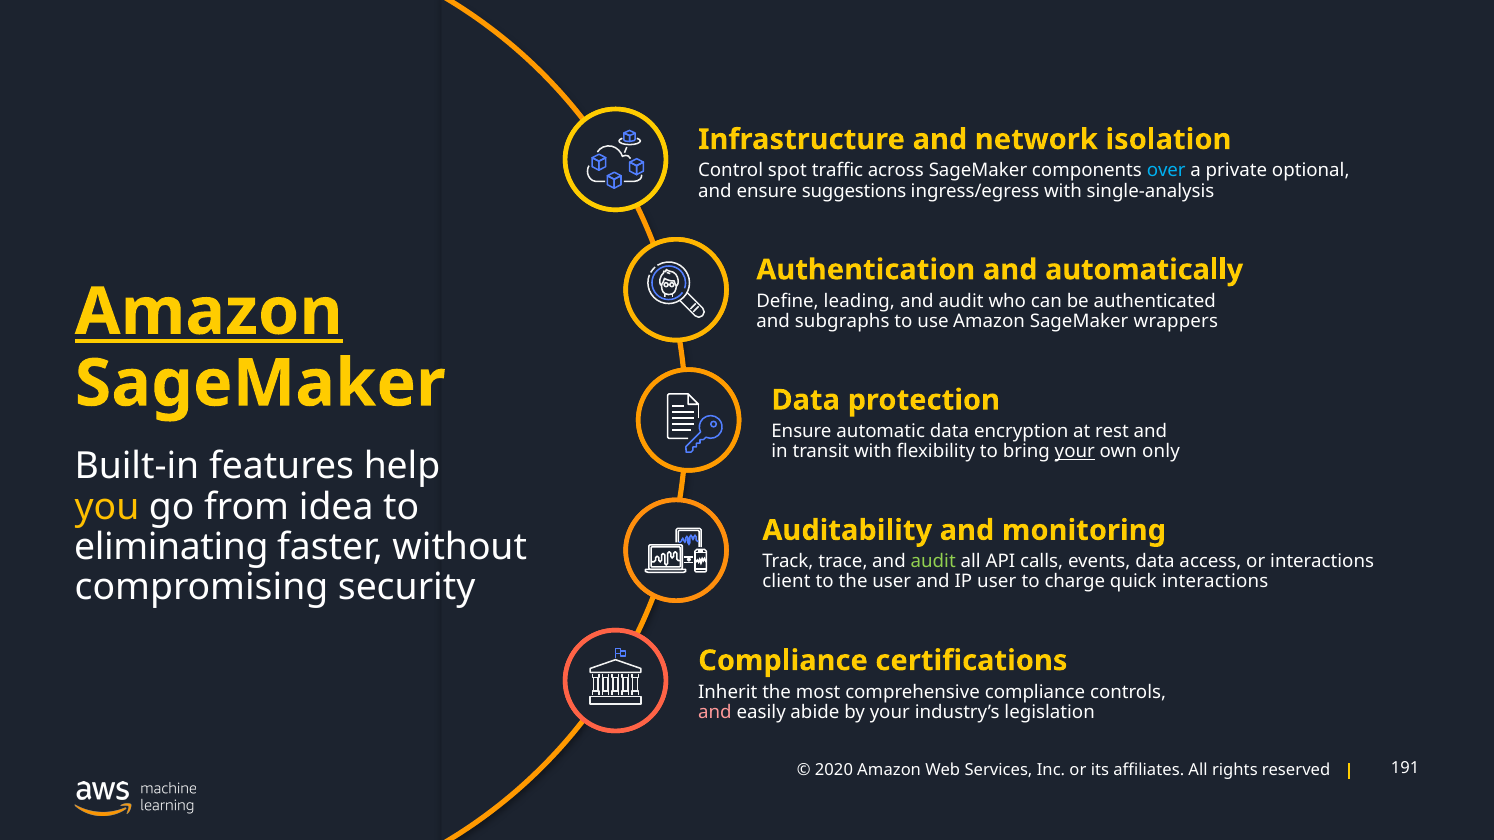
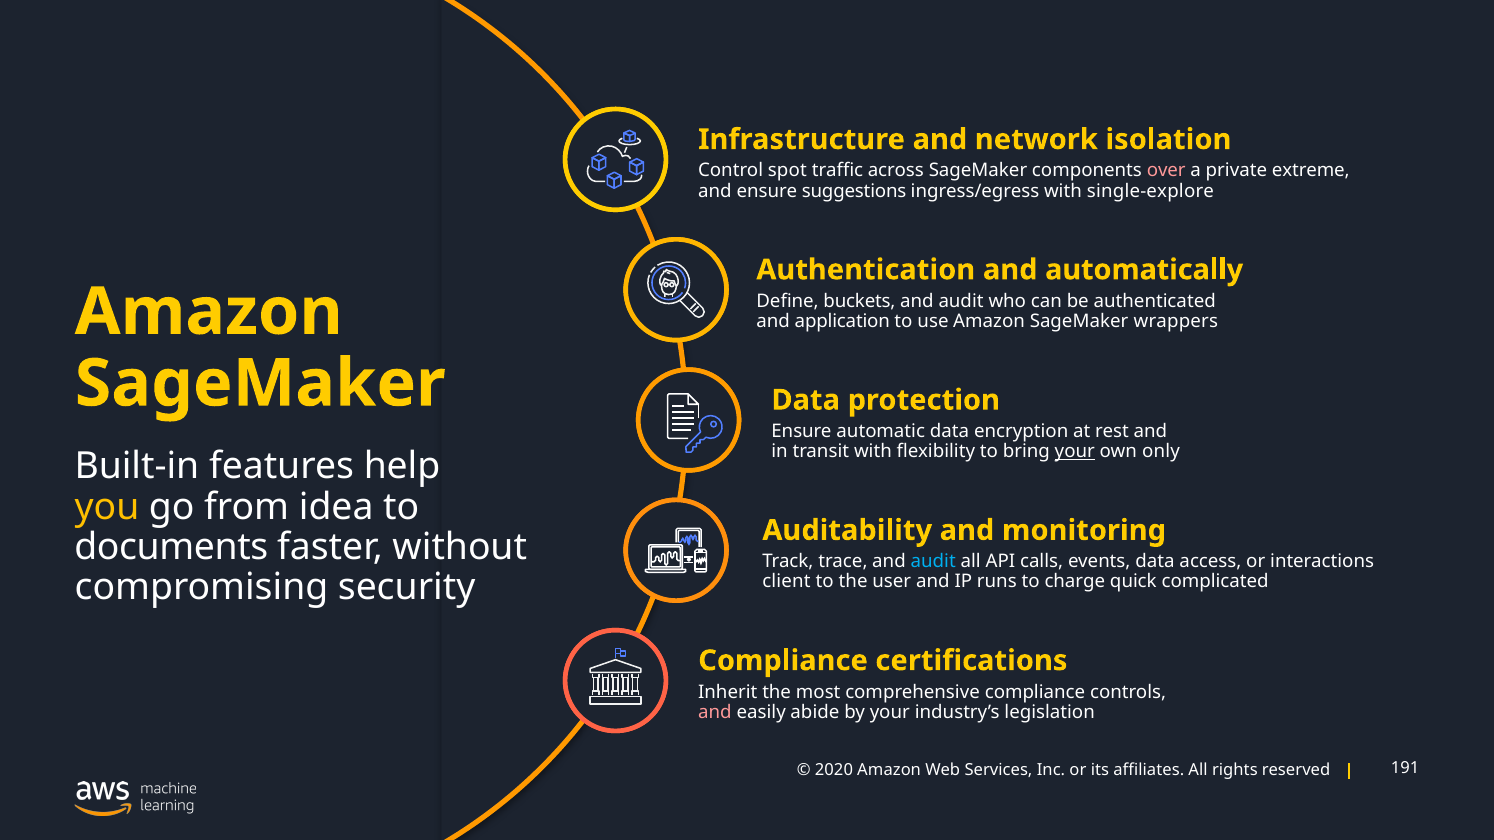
over colour: light blue -> pink (1166, 171)
optional: optional -> extreme (1311, 171)
single-analysis: single-analysis -> single-explore (1150, 191)
leading: leading -> buckets (859, 301)
Amazon underline: present -> none (209, 312)
subgraphs: subgraphs -> application (842, 321)
eliminating: eliminating -> documents (171, 547)
audit colour: light green -> light blue (933, 562)
IP user: user -> runs (997, 582)
quick interactions: interactions -> complicated (1215, 582)
